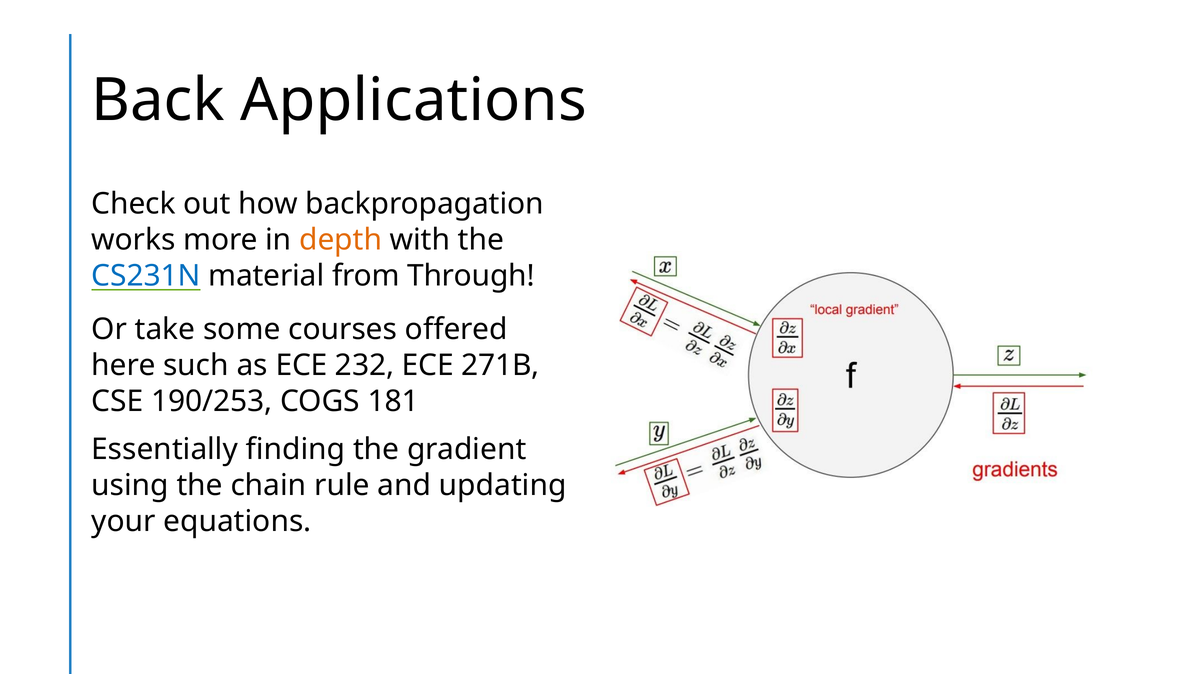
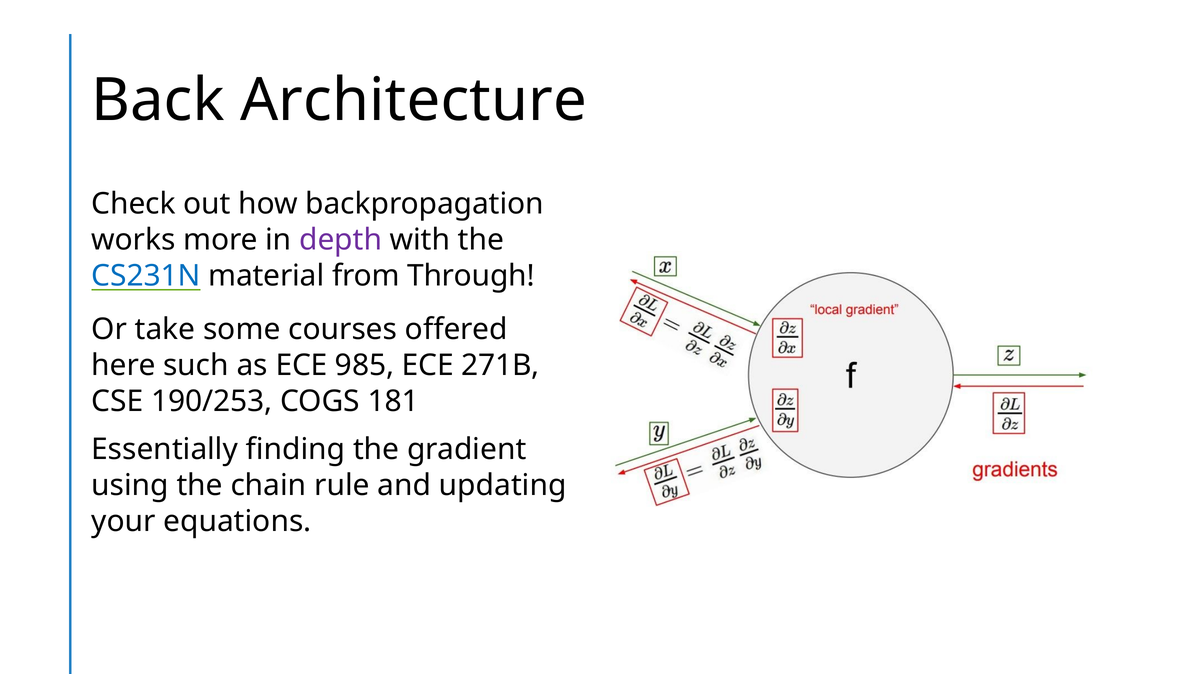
Applications: Applications -> Architecture (414, 101)
depth colour: orange -> purple (341, 240)
232: 232 -> 985 (365, 365)
